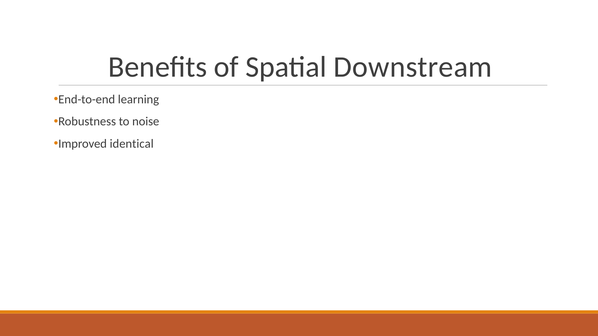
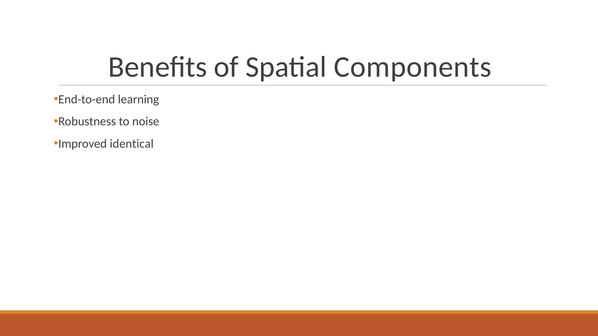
Downstream: Downstream -> Components (413, 67)
